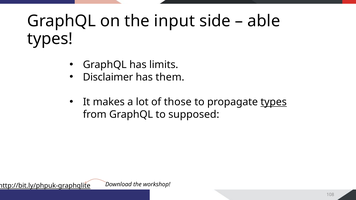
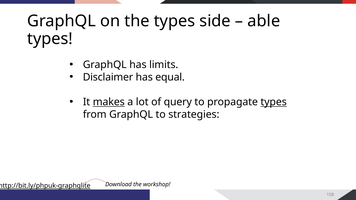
the input: input -> types (175, 21)
them: them -> equal (170, 77)
makes underline: none -> present (109, 102)
those: those -> query (178, 102)
supposed: supposed -> strategies (194, 115)
